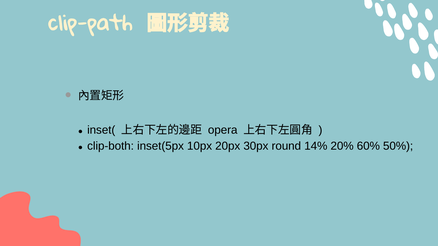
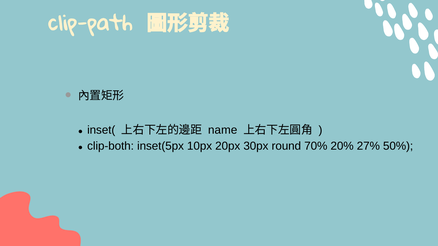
opera: opera -> name (223, 130)
14%: 14% -> 70% (316, 146)
60%: 60% -> 27% (368, 146)
